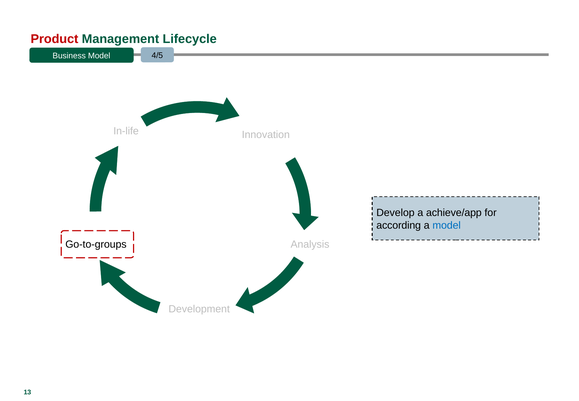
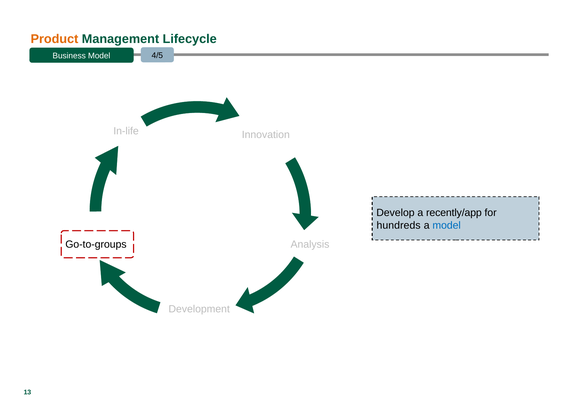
Product colour: red -> orange (54, 39)
achieve/app: achieve/app -> recently/app (454, 213)
according: according -> hundreds (399, 225)
